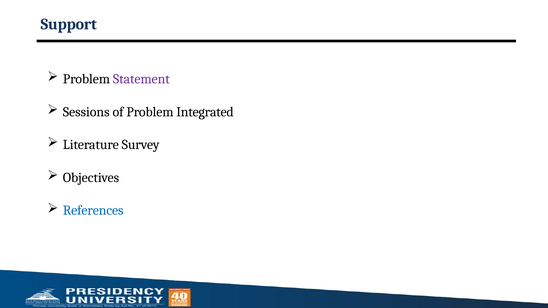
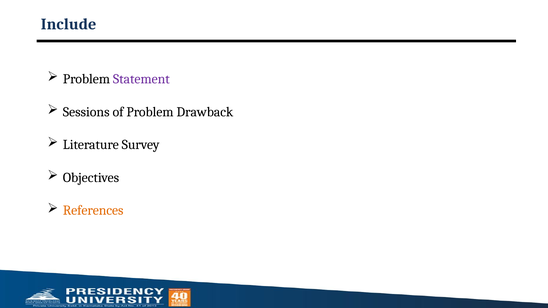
Support: Support -> Include (69, 24)
Integrated: Integrated -> Drawback (205, 112)
References colour: blue -> orange (93, 211)
